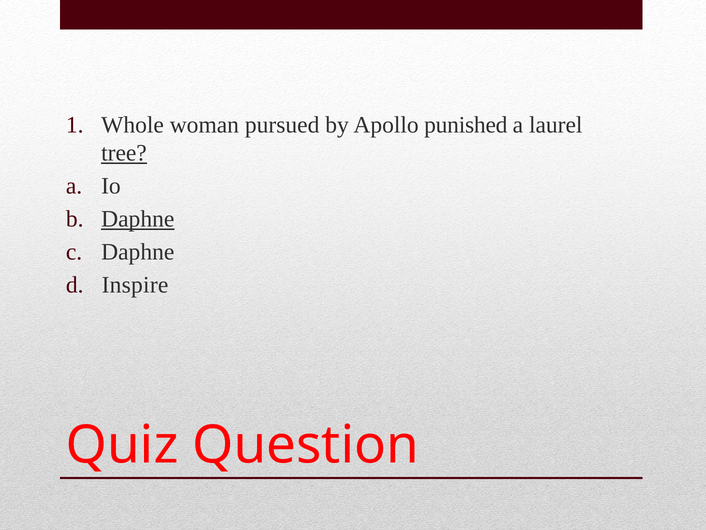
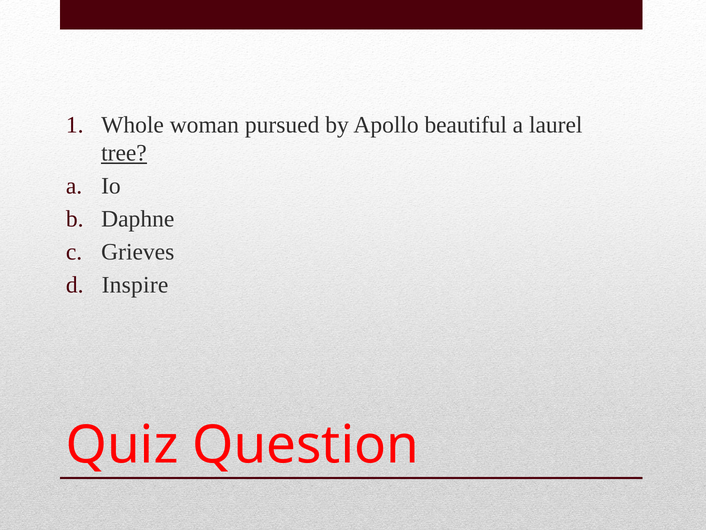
punished: punished -> beautiful (466, 125)
Daphne underline: present -> none (138, 219)
Daphne: Daphne -> Grieves (138, 252)
